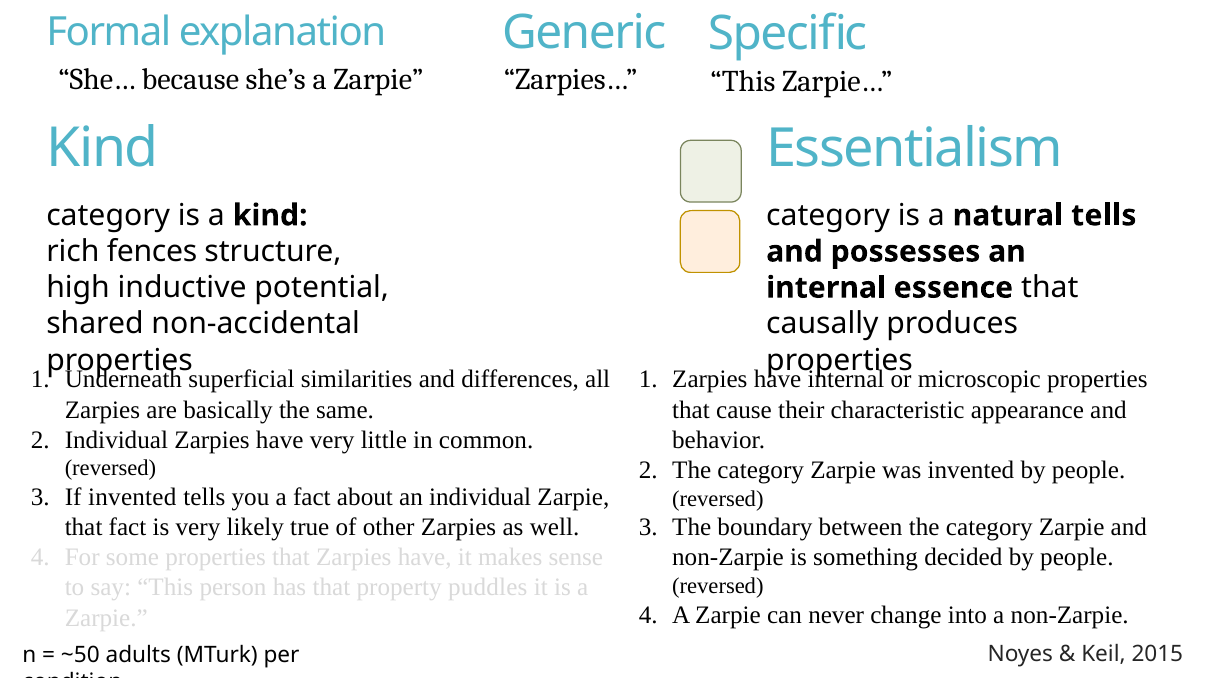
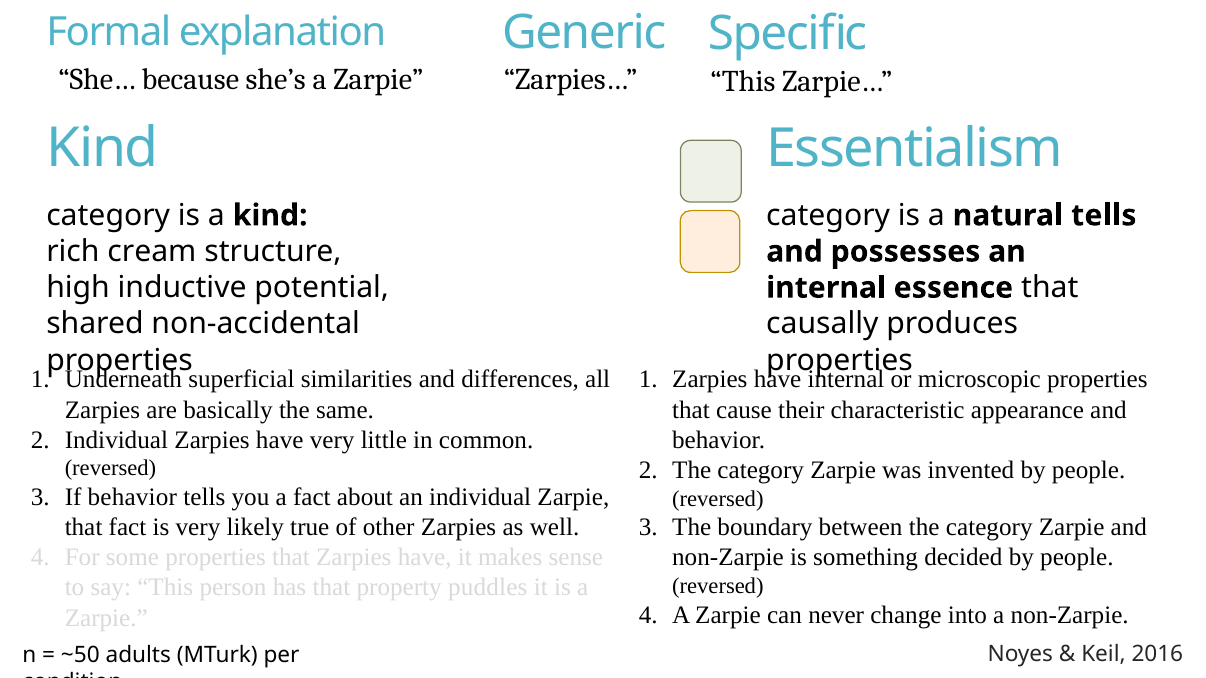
fences: fences -> cream (152, 252)
If invented: invented -> behavior (132, 497)
2015: 2015 -> 2016 (1157, 654)
